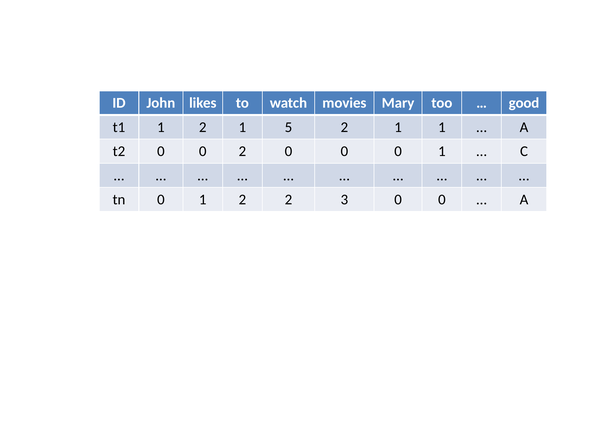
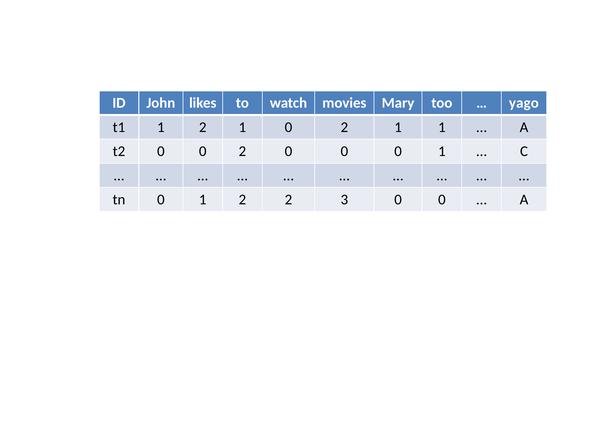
good: good -> yago (524, 103)
1 5: 5 -> 0 (288, 127)
